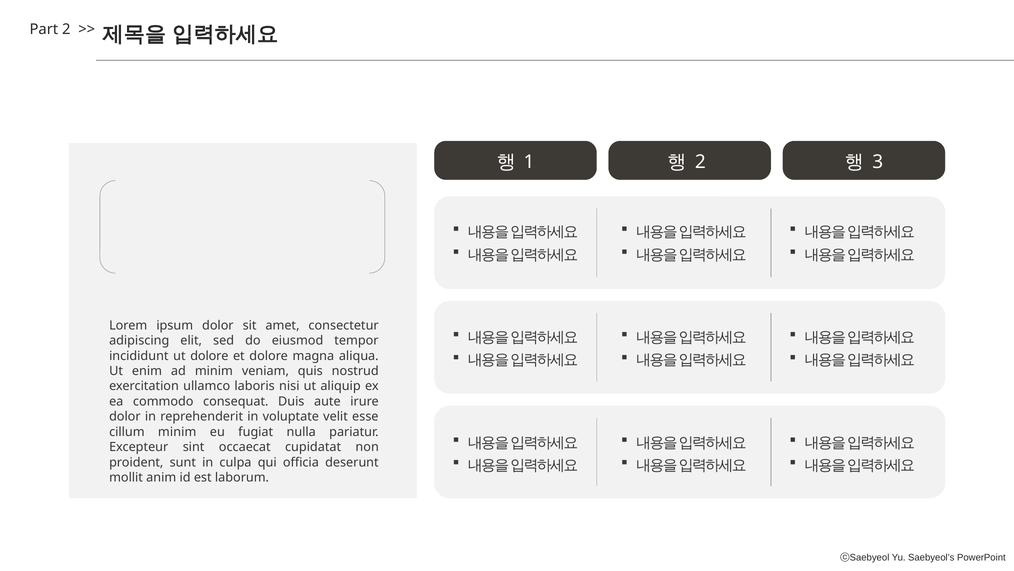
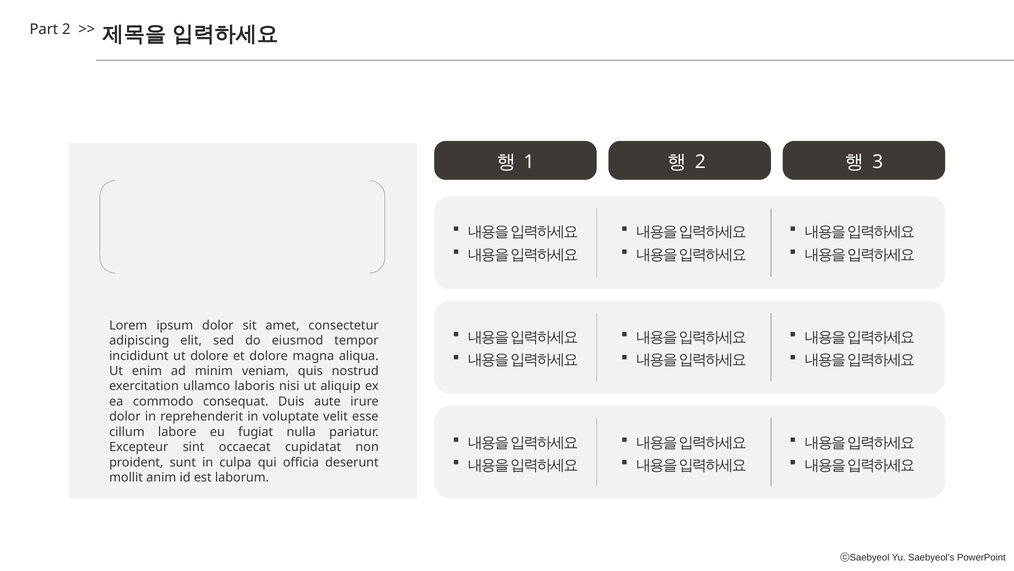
cillum minim: minim -> labore (177, 432)
